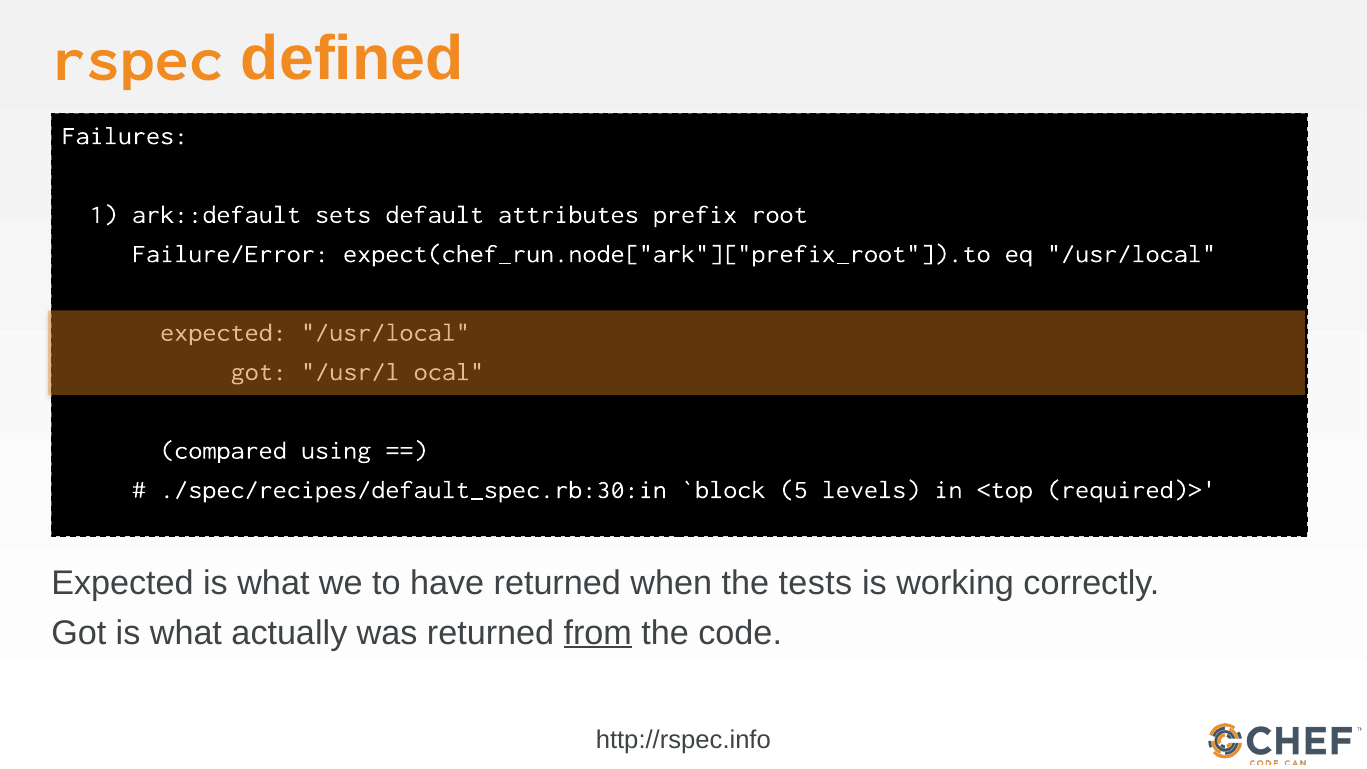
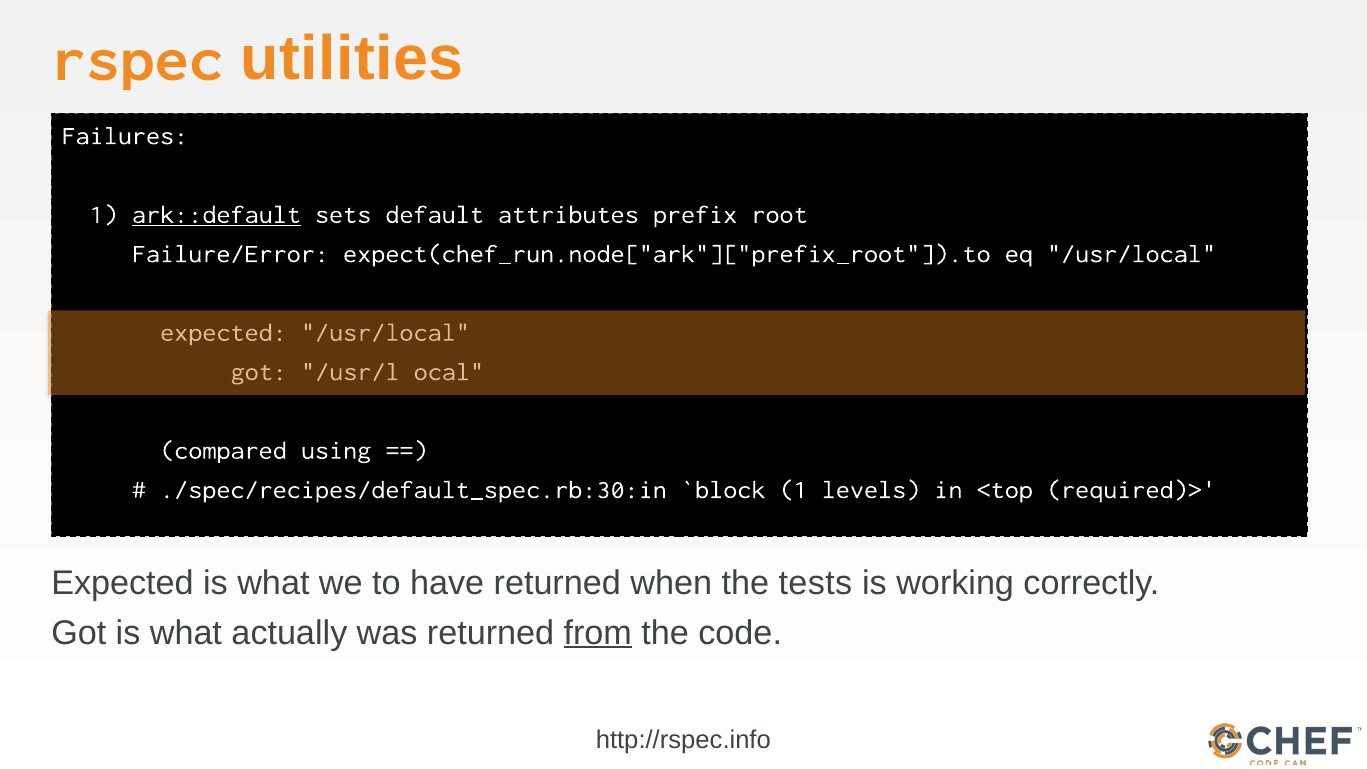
defined: defined -> utilities (352, 59)
ark::default underline: none -> present (216, 214)
5: 5 -> 1 (794, 490)
